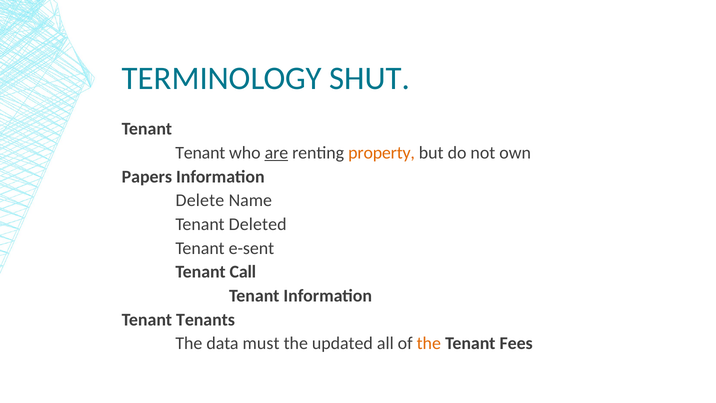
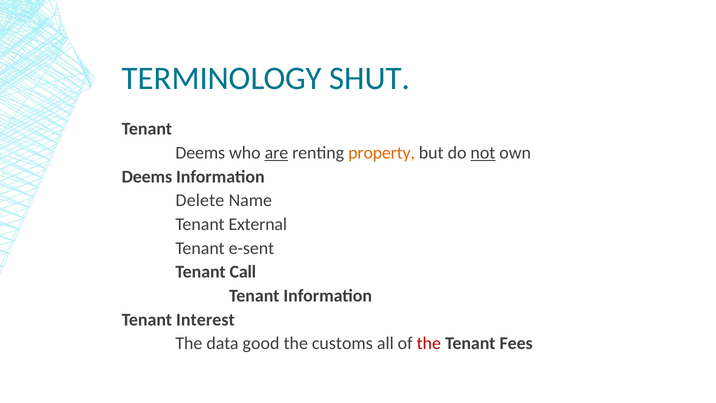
Tenant: Tenant -> Deems (200, 153)
not underline: none -> present (483, 153)
Papers: Papers -> Deems (147, 177)
Deleted: Deleted -> External (258, 224)
Tenants: Tenants -> Interest (205, 319)
must: must -> good (261, 343)
updated: updated -> customs (342, 343)
the colour: orange -> red (429, 343)
